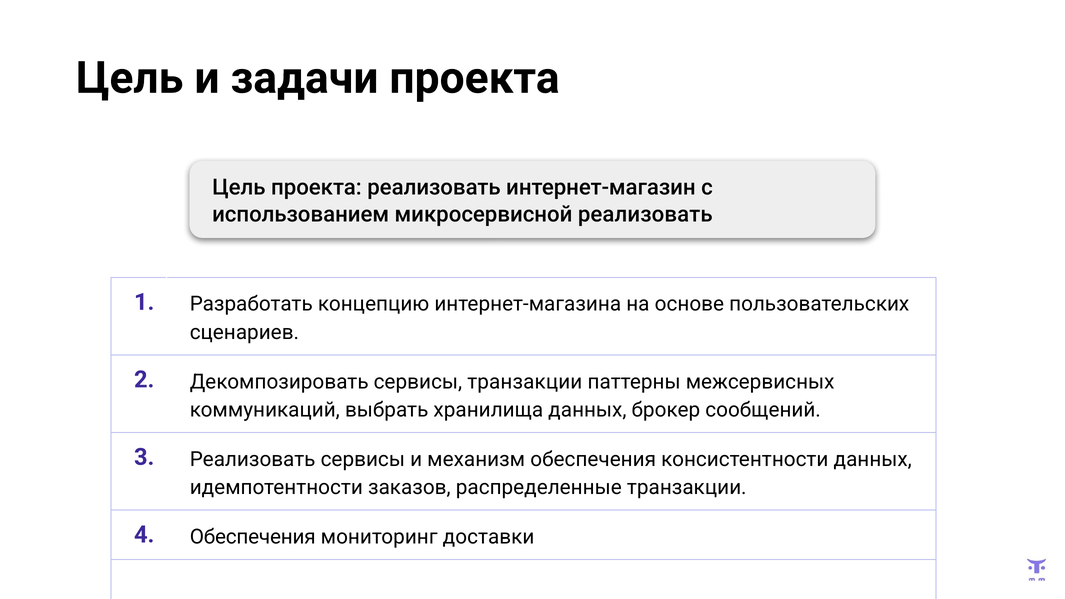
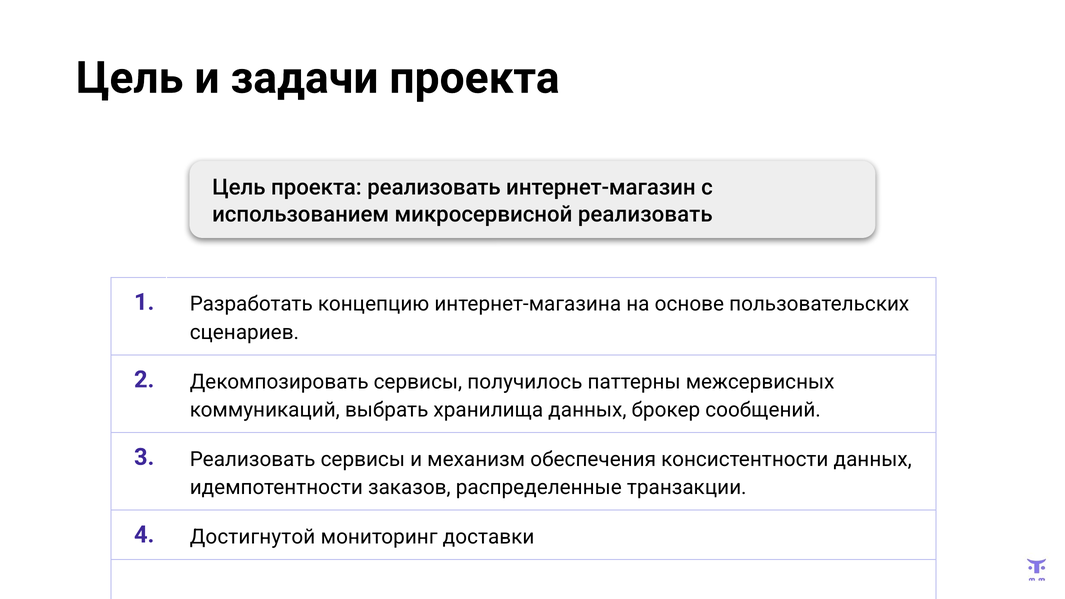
сервисы транзакции: транзакции -> получилось (525, 382)
4 Обеспечения: Обеспечения -> Достигнутой (253, 537)
